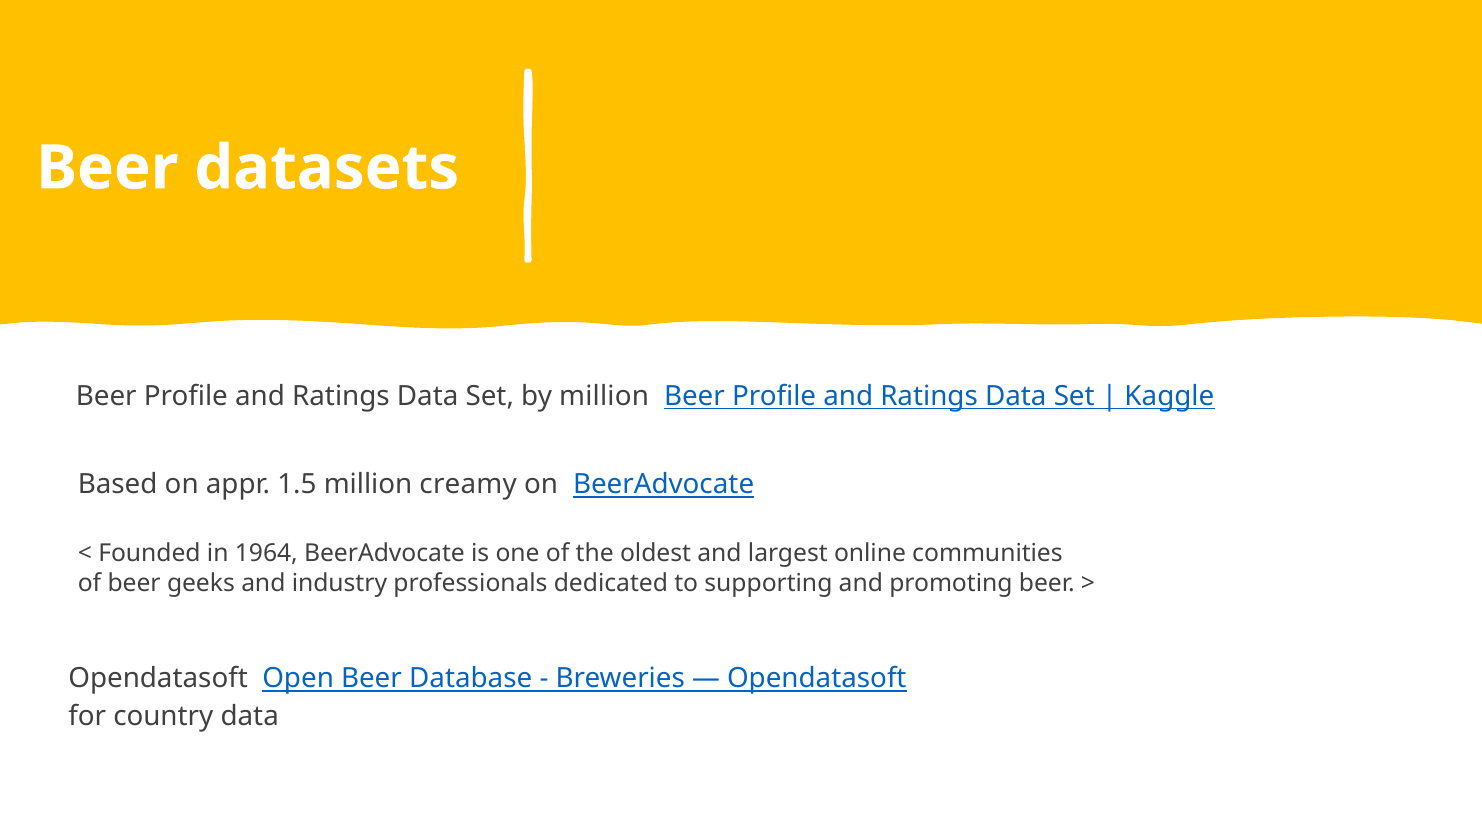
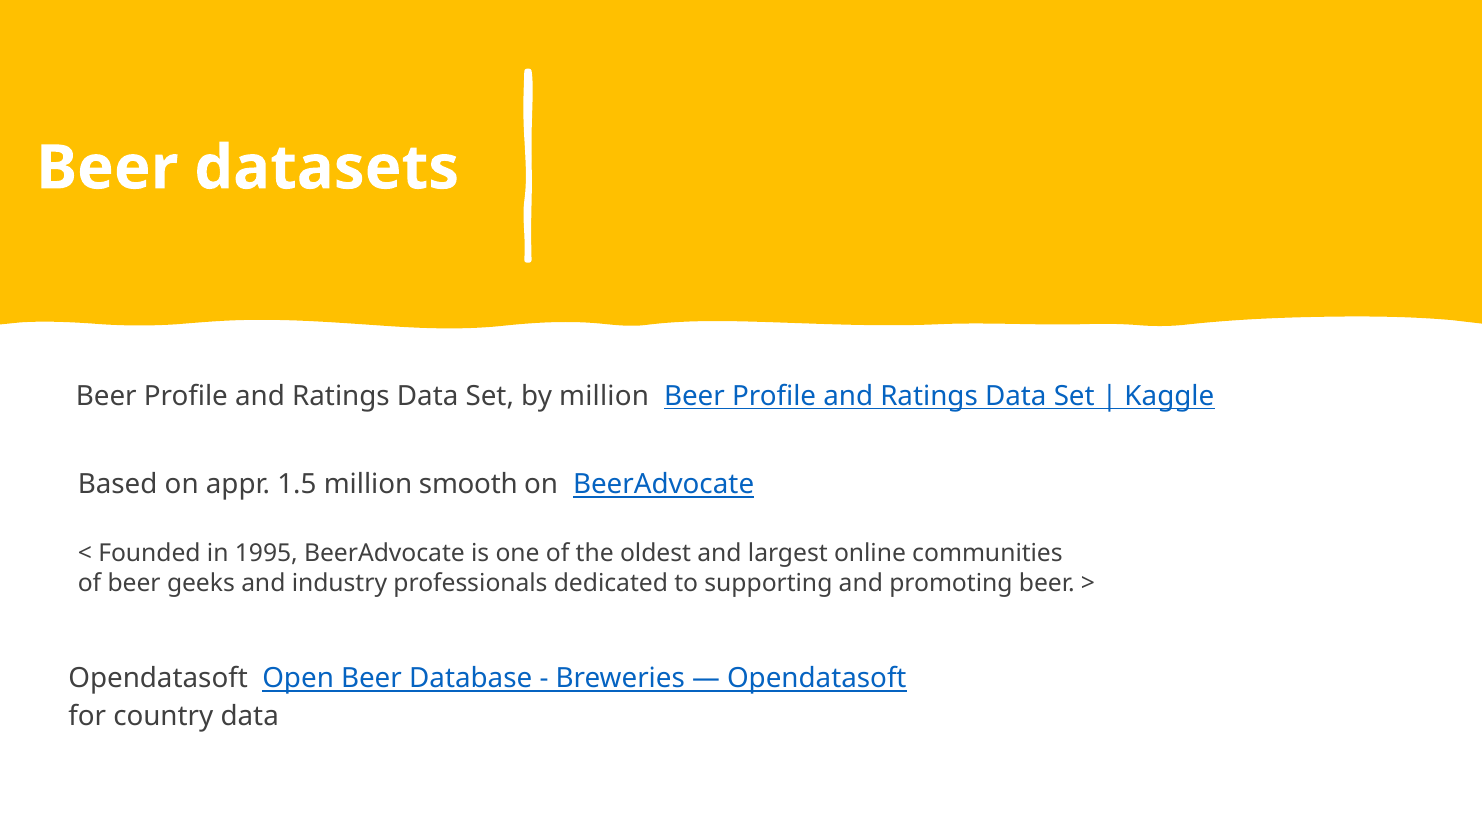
creamy: creamy -> smooth (468, 484)
1964: 1964 -> 1995 (266, 553)
